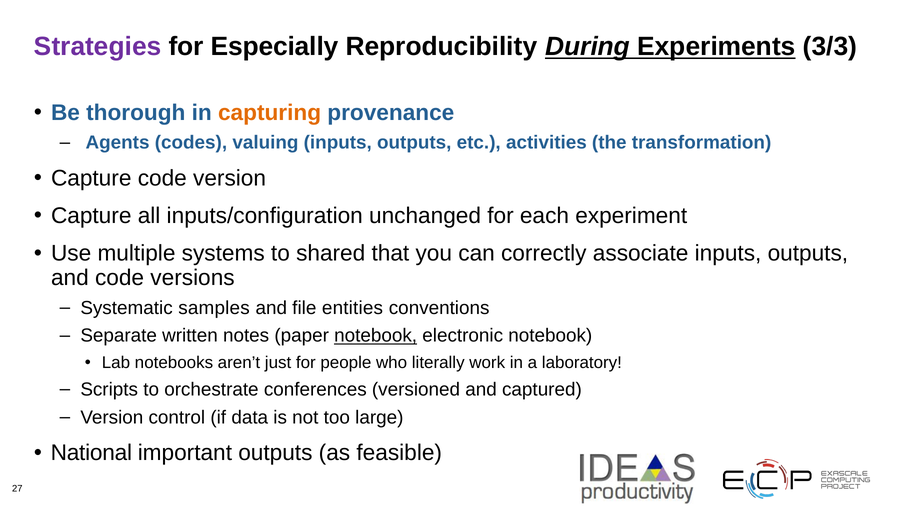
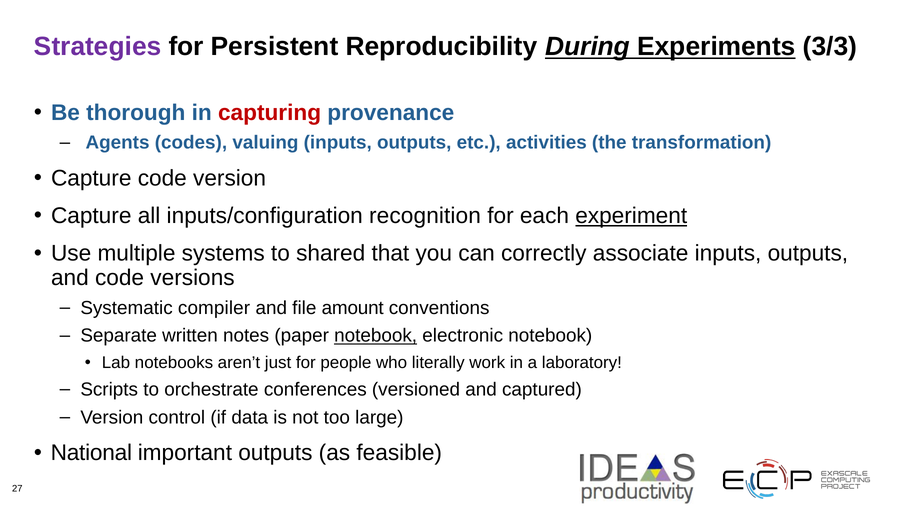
Especially: Especially -> Persistent (275, 47)
capturing colour: orange -> red (270, 113)
unchanged: unchanged -> recognition (425, 216)
experiment underline: none -> present (631, 216)
samples: samples -> compiler (214, 308)
entities: entities -> amount (353, 308)
